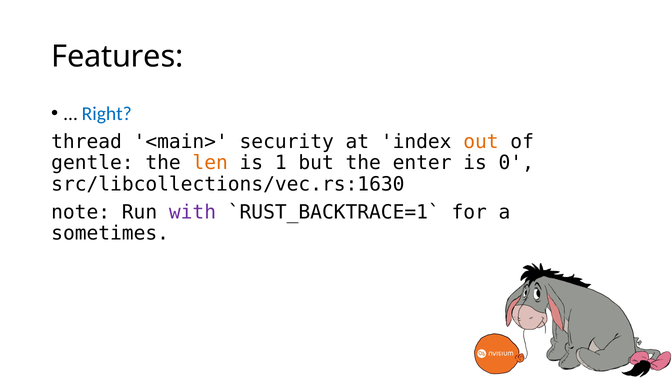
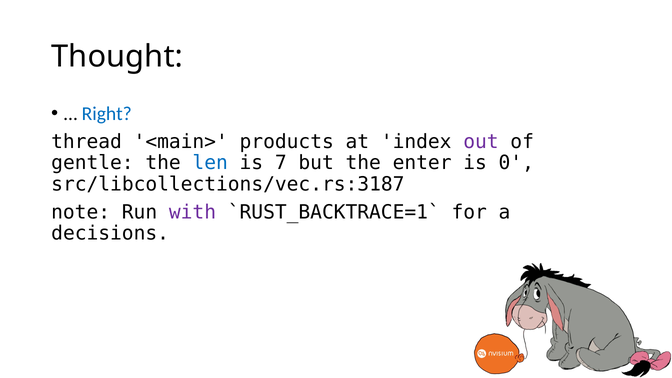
Features: Features -> Thought (117, 56)
security: security -> products (287, 142)
out colour: orange -> purple (481, 142)
len colour: orange -> blue (210, 163)
1: 1 -> 7 (281, 163)
src/libcollections/vec.rs:1630: src/libcollections/vec.rs:1630 -> src/libcollections/vec.rs:3187 (228, 184)
sometimes: sometimes -> decisions (110, 233)
